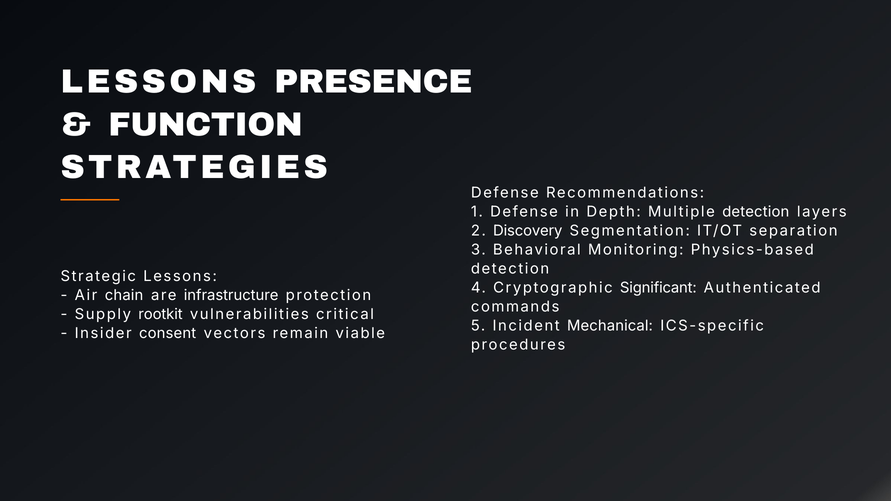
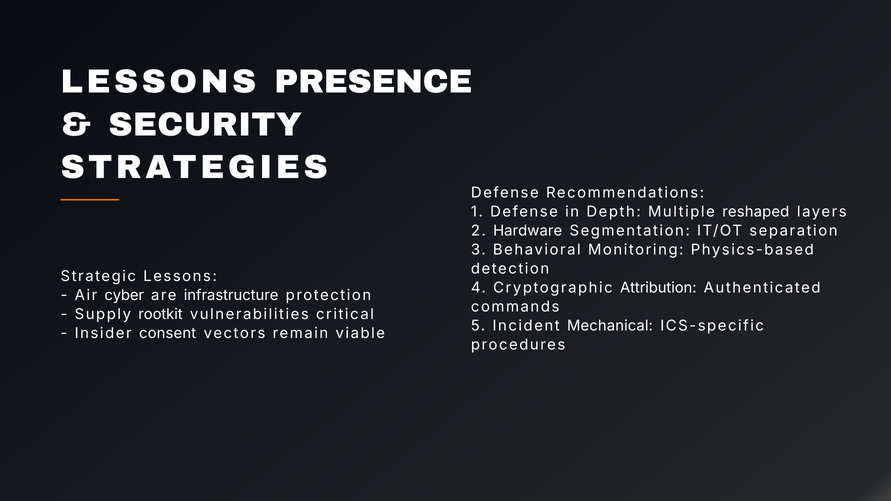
FUNCTION: FUNCTION -> SECURITY (205, 125)
Multiple detection: detection -> reshaped (756, 212)
Discovery: Discovery -> Hardware (528, 231)
Significant: Significant -> Attribution (658, 288)
chain: chain -> cyber (124, 296)
